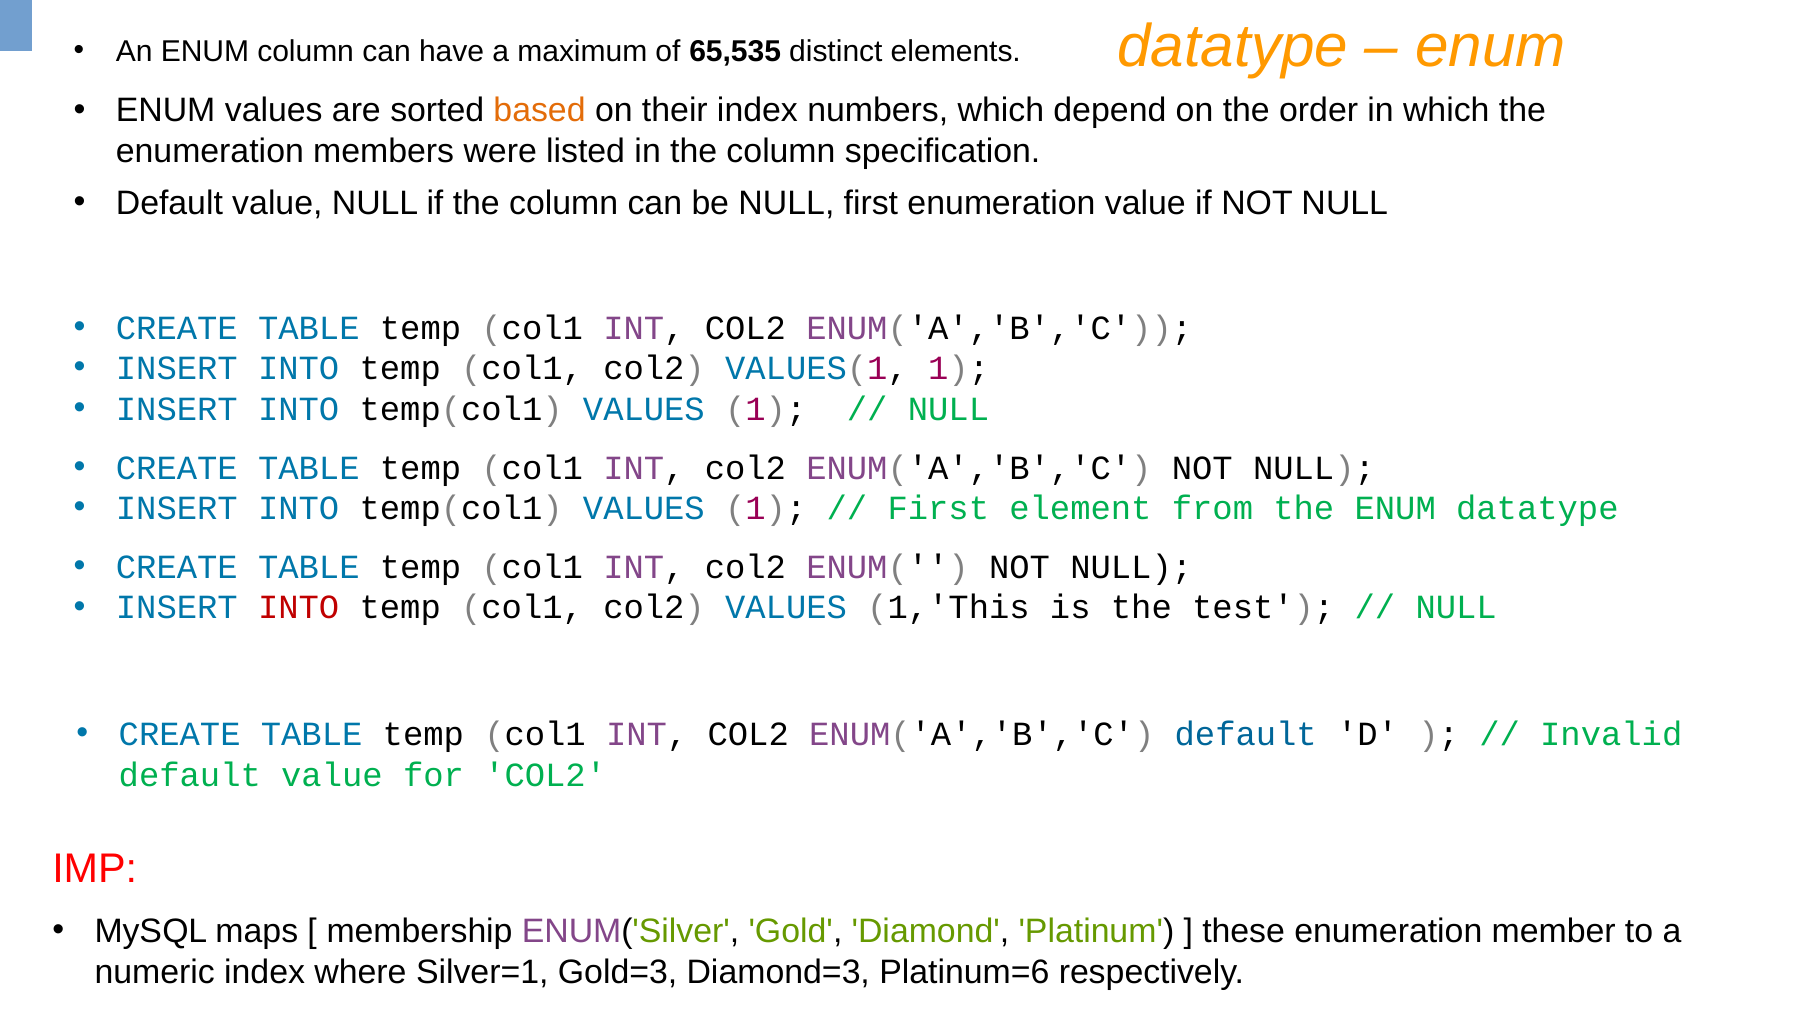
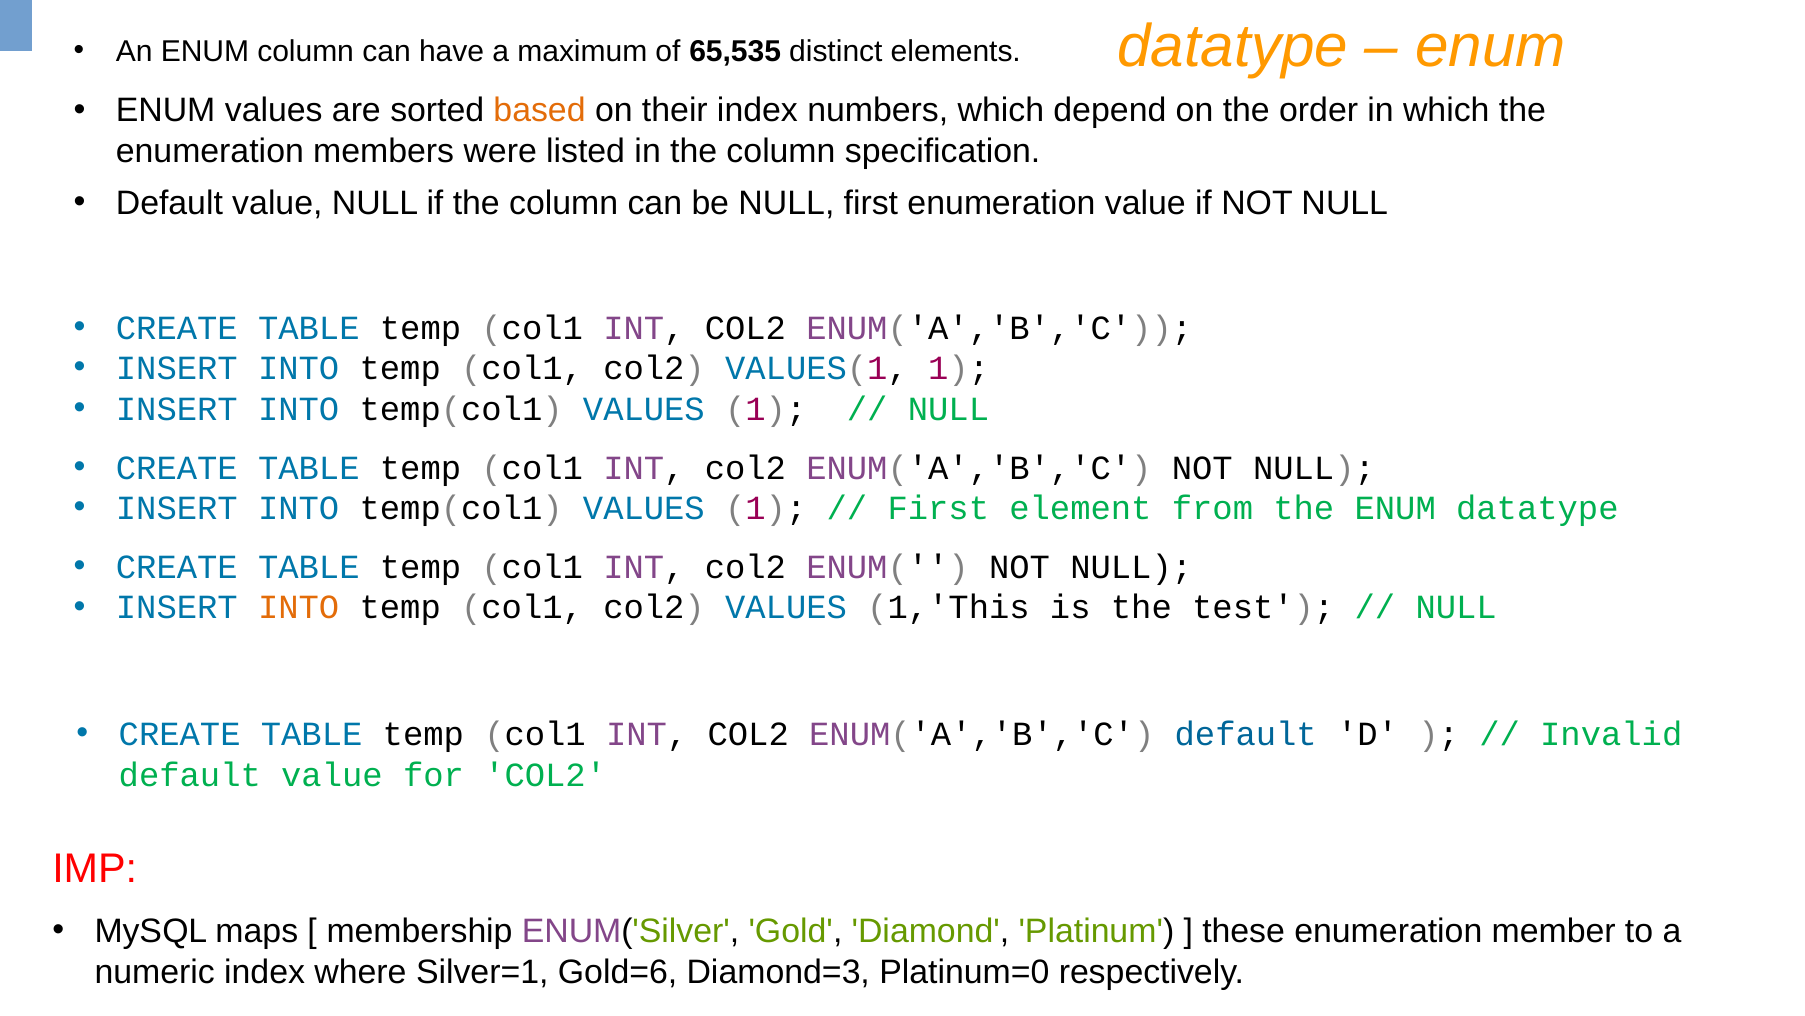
INTO colour: red -> orange (299, 607)
Gold=3: Gold=3 -> Gold=6 (618, 972)
Platinum=6: Platinum=6 -> Platinum=0 (964, 972)
